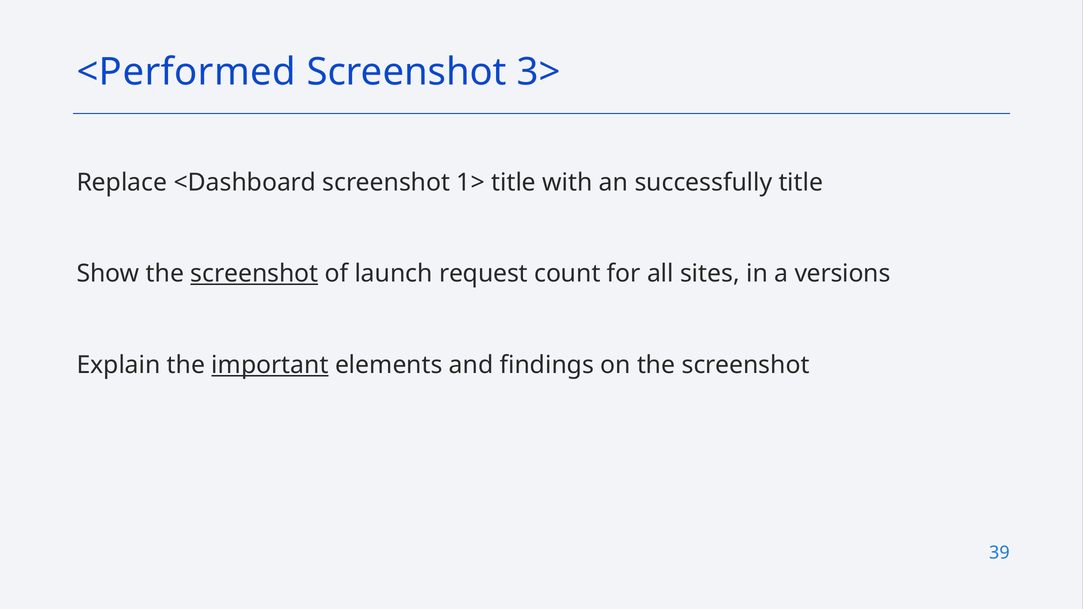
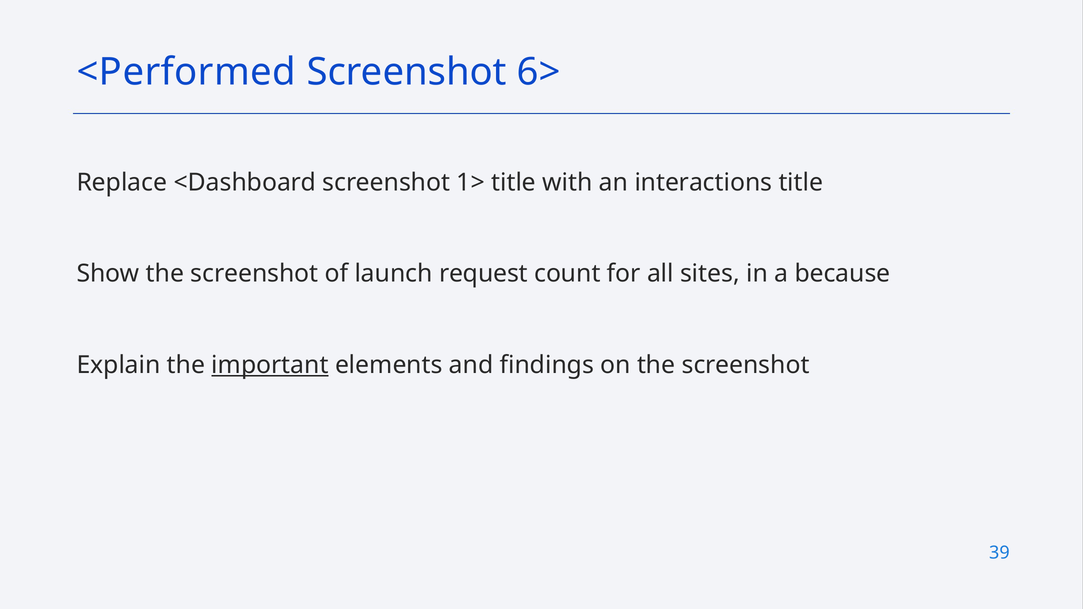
3>: 3> -> 6> (539, 72)
successfully: successfully -> interactions (703, 183)
screenshot underline: present -> none (254, 274)
versions: versions -> because (842, 274)
